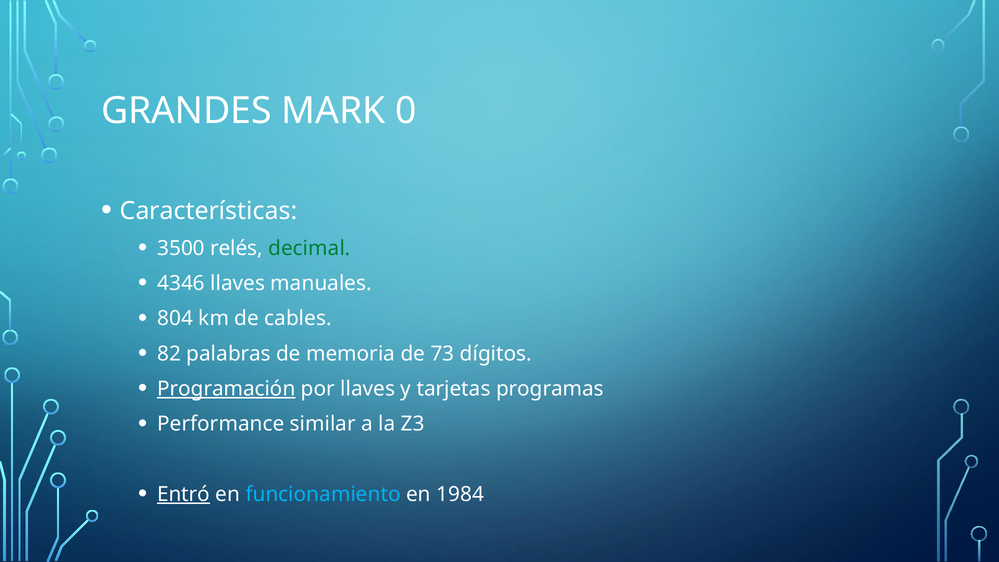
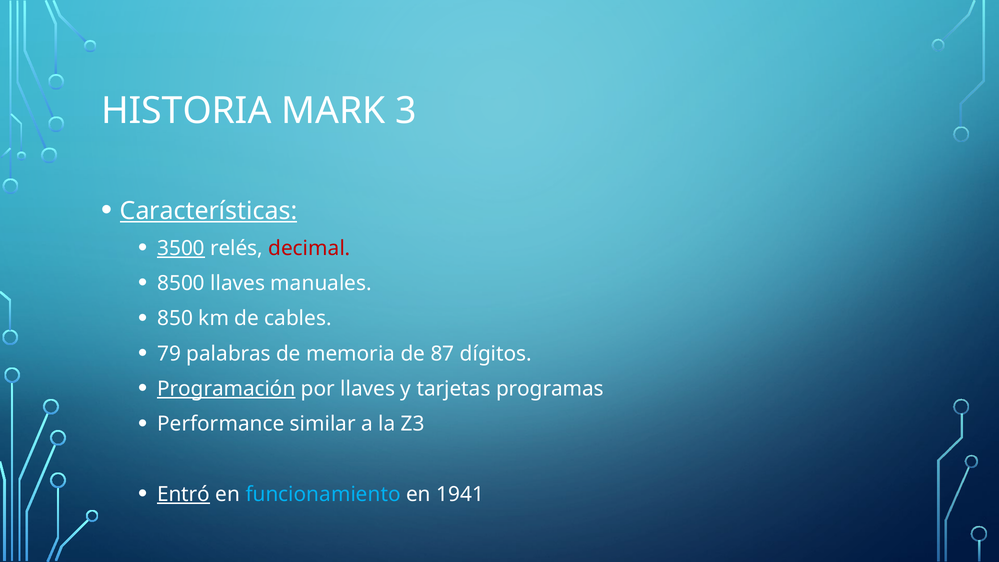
GRANDES: GRANDES -> HISTORIA (186, 111)
0: 0 -> 3 (406, 111)
Características underline: none -> present (209, 211)
3500 underline: none -> present (181, 248)
decimal colour: green -> red (309, 248)
4346: 4346 -> 8500 (181, 283)
804: 804 -> 850 (175, 318)
82: 82 -> 79 (169, 354)
73: 73 -> 87 (443, 354)
1984: 1984 -> 1941 (460, 494)
